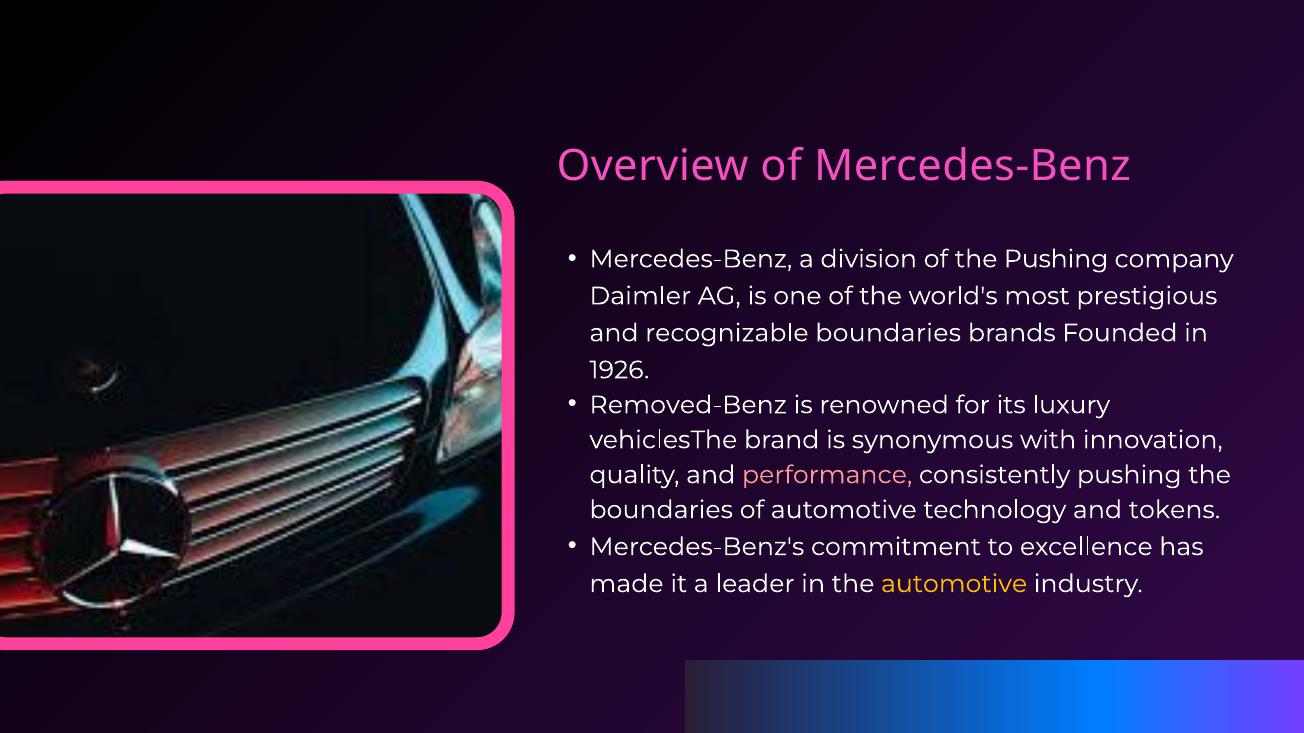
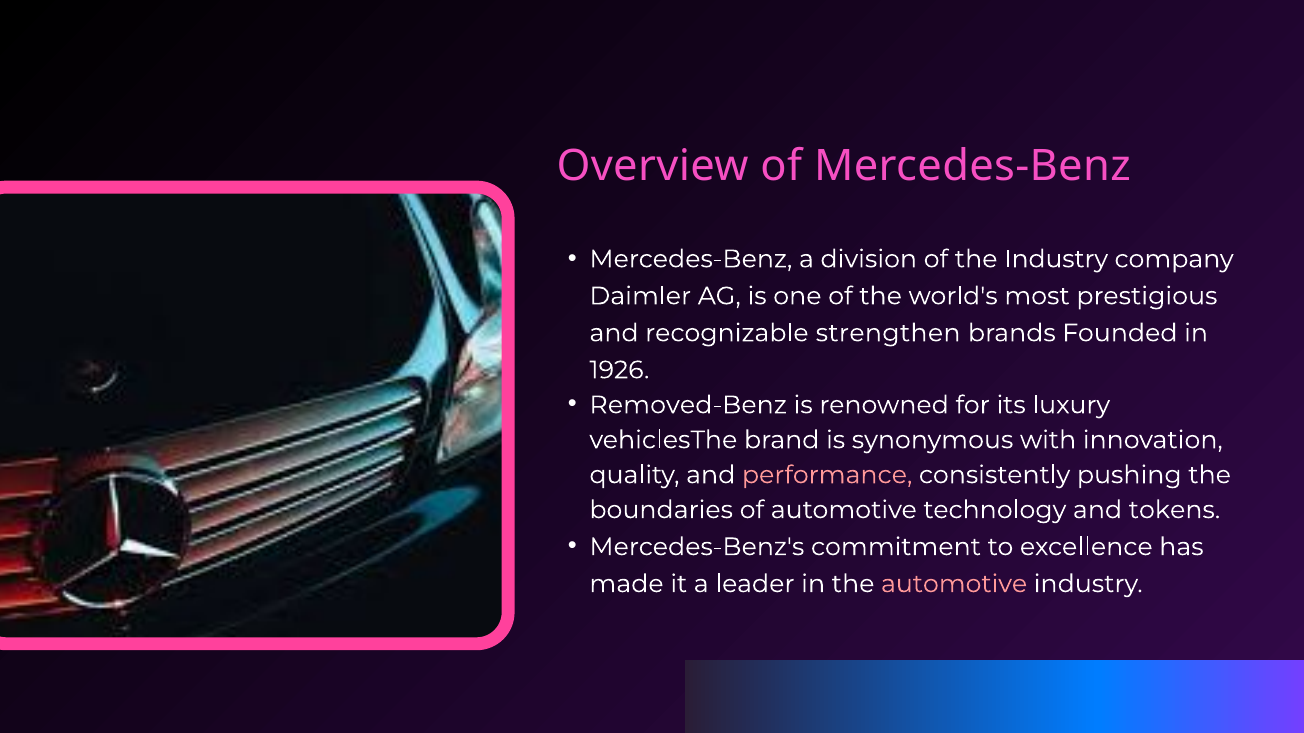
the Pushing: Pushing -> Industry (1056, 259)
recognizable boundaries: boundaries -> strengthen (888, 333)
automotive colour: yellow -> pink (954, 584)
